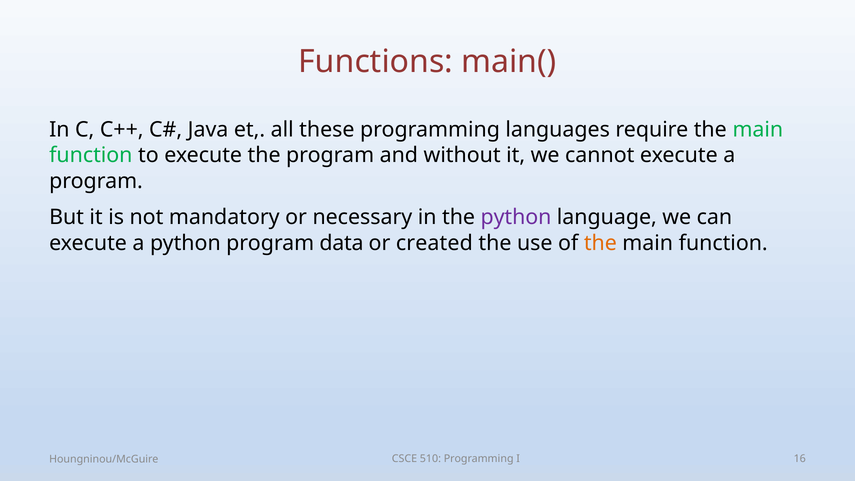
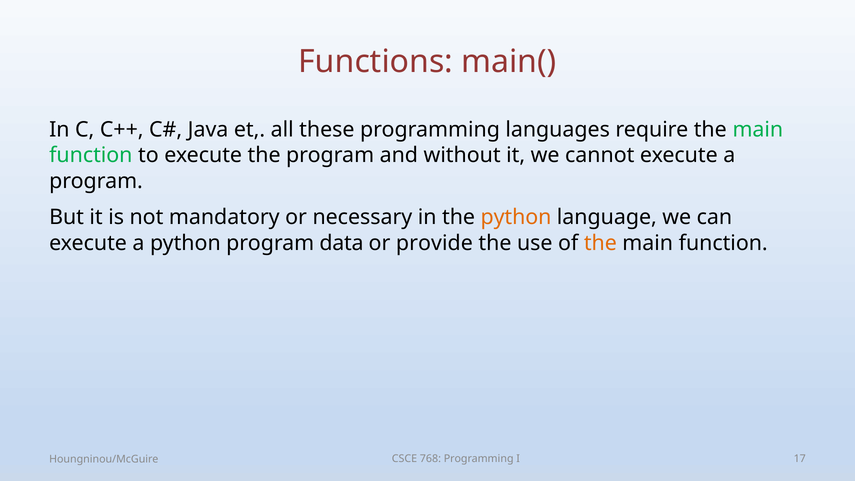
python colour: purple -> orange (516, 217)
created: created -> provide (434, 243)
510: 510 -> 768 (430, 458)
16: 16 -> 17 (800, 458)
